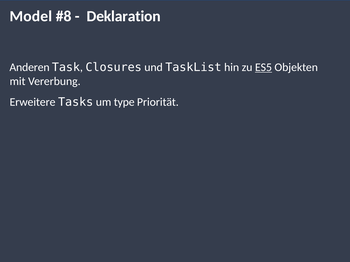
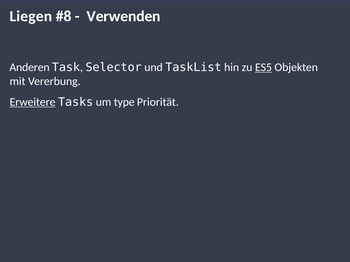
Model: Model -> Liegen (31, 16)
Deklaration: Deklaration -> Verwenden (124, 16)
Closures: Closures -> Selector (114, 67)
Erweitere underline: none -> present (33, 102)
